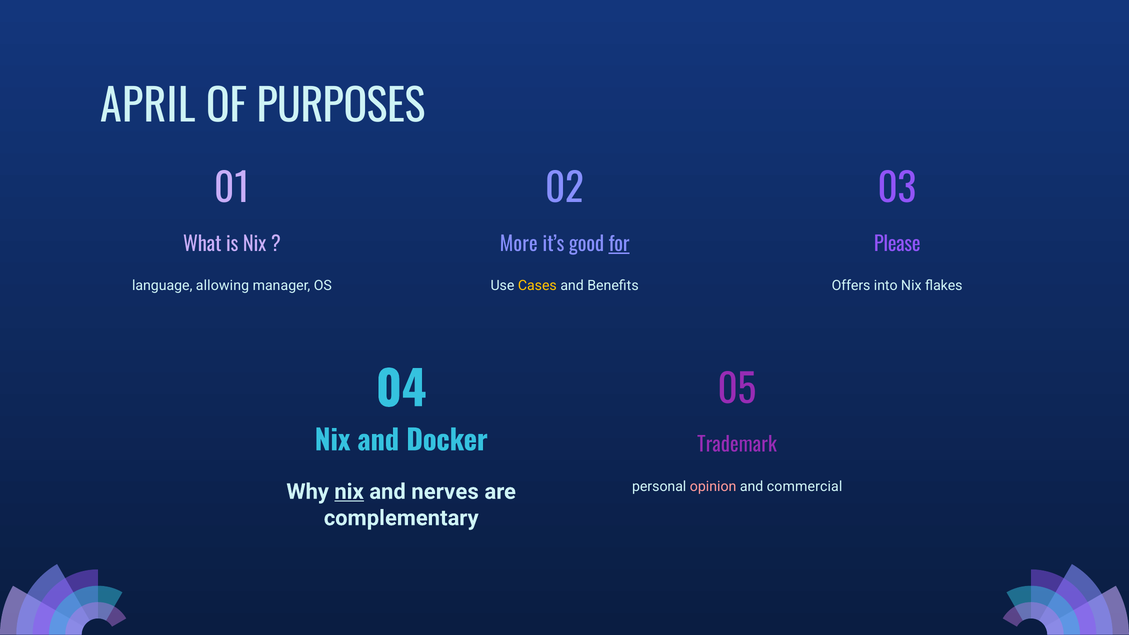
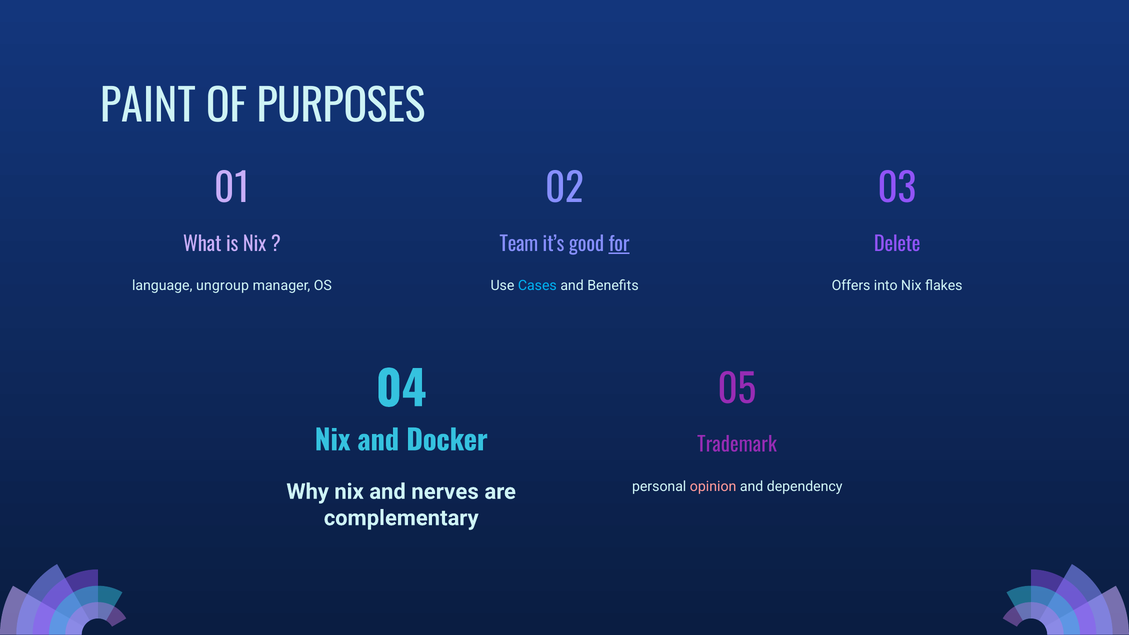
APRIL: APRIL -> PAINT (148, 107)
More: More -> Team (519, 245)
Please: Please -> Delete (897, 245)
allowing: allowing -> ungroup (222, 286)
Cases colour: yellow -> light blue (537, 286)
commercial: commercial -> dependency (805, 486)
nix underline: present -> none (349, 492)
